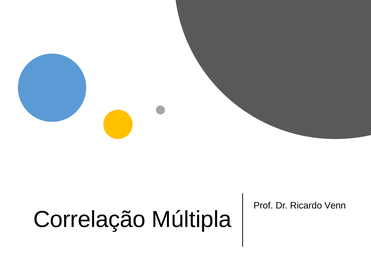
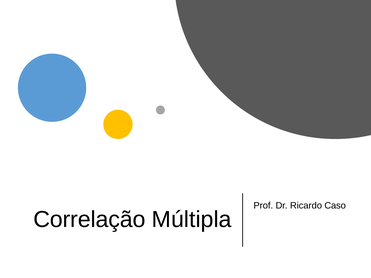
Venn: Venn -> Caso (335, 206)
